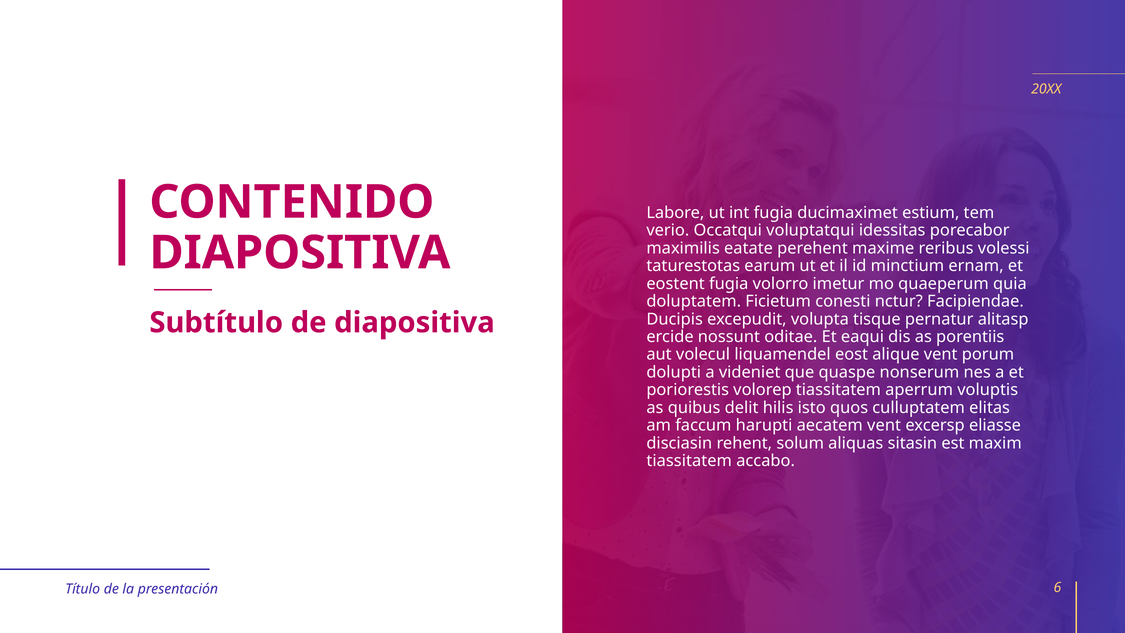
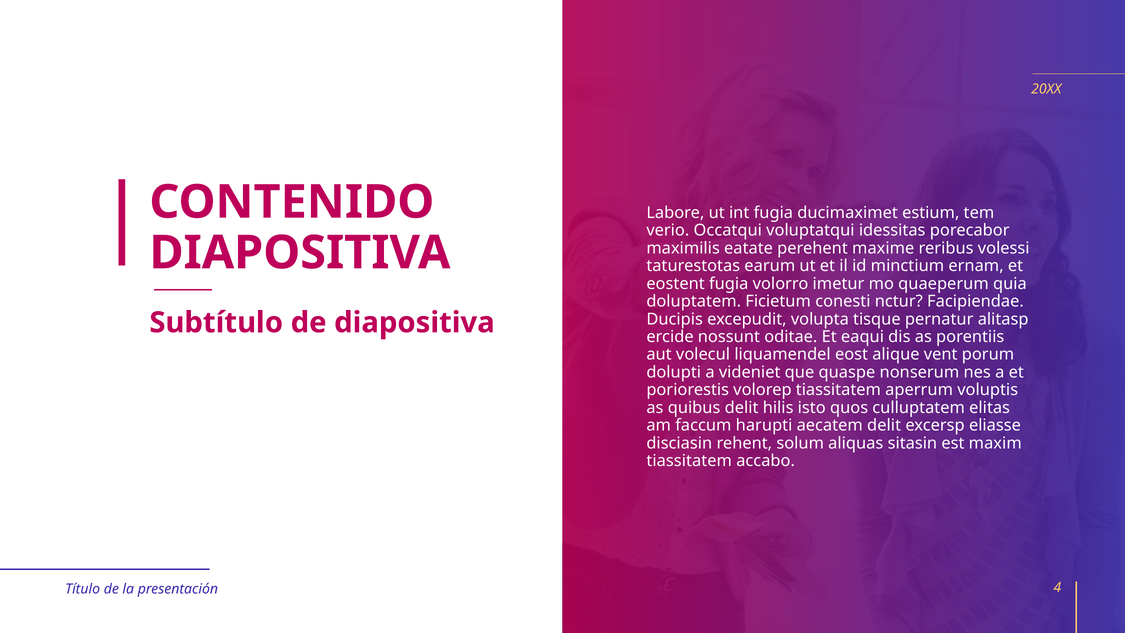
aecatem vent: vent -> delit (884, 425)
6: 6 -> 4 (1057, 588)
